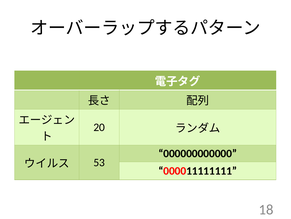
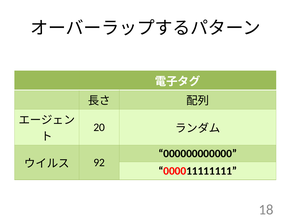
53: 53 -> 92 (99, 162)
